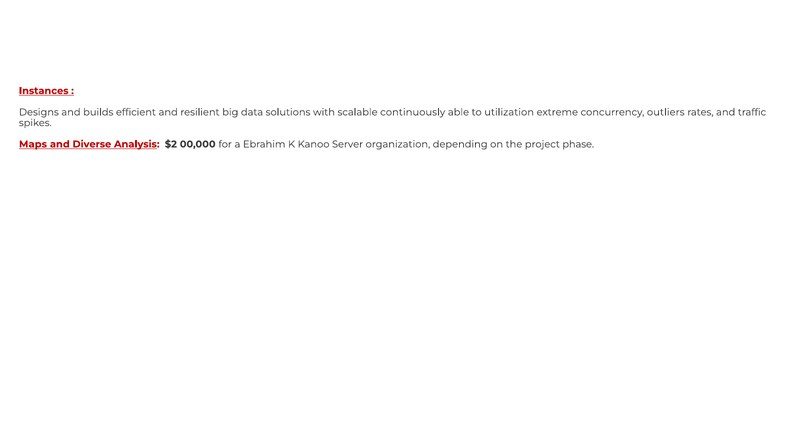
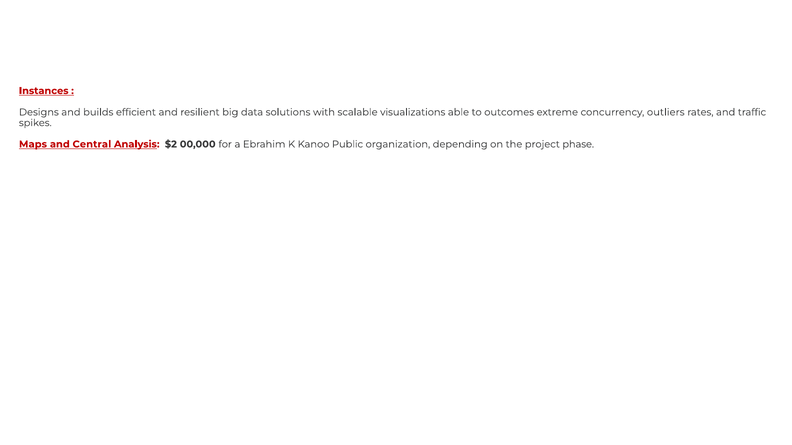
continuously: continuously -> visualizations (413, 112)
utilization: utilization -> outcomes (509, 112)
Diverse: Diverse -> Central (92, 144)
Server: Server -> Public (348, 144)
